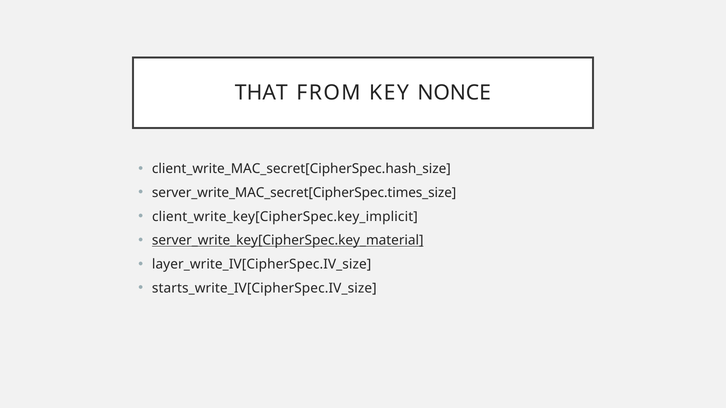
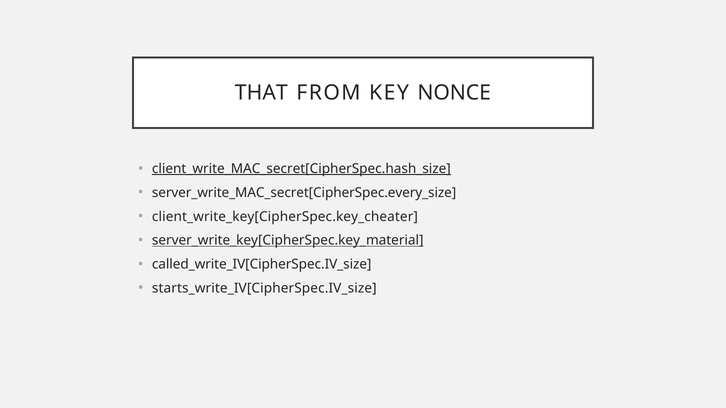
client_write_MAC_secret[CipherSpec.hash_size underline: none -> present (301, 169)
server_write_MAC_secret[CipherSpec.times_size: server_write_MAC_secret[CipherSpec.times_size -> server_write_MAC_secret[CipherSpec.every_size (304, 193)
client_write_key[CipherSpec.key_implicit: client_write_key[CipherSpec.key_implicit -> client_write_key[CipherSpec.key_cheater (285, 217)
layer_write_IV[CipherSpec.IV_size: layer_write_IV[CipherSpec.IV_size -> called_write_IV[CipherSpec.IV_size (262, 265)
